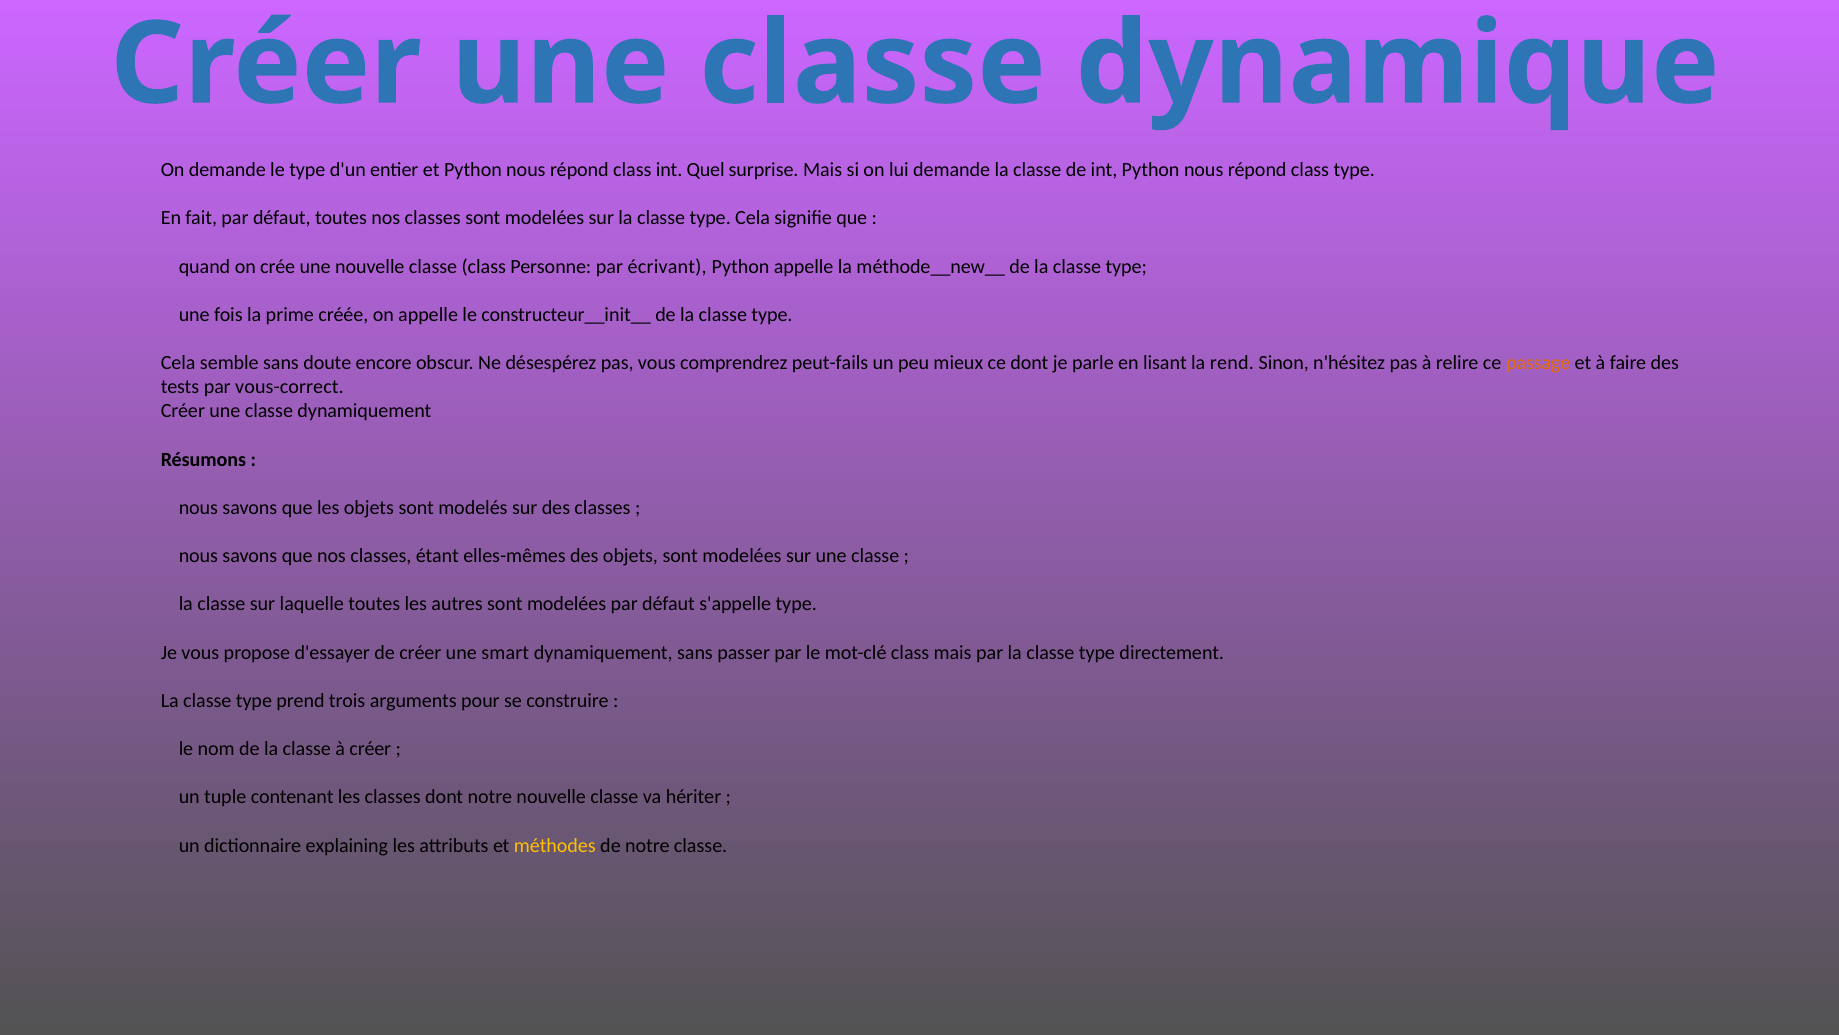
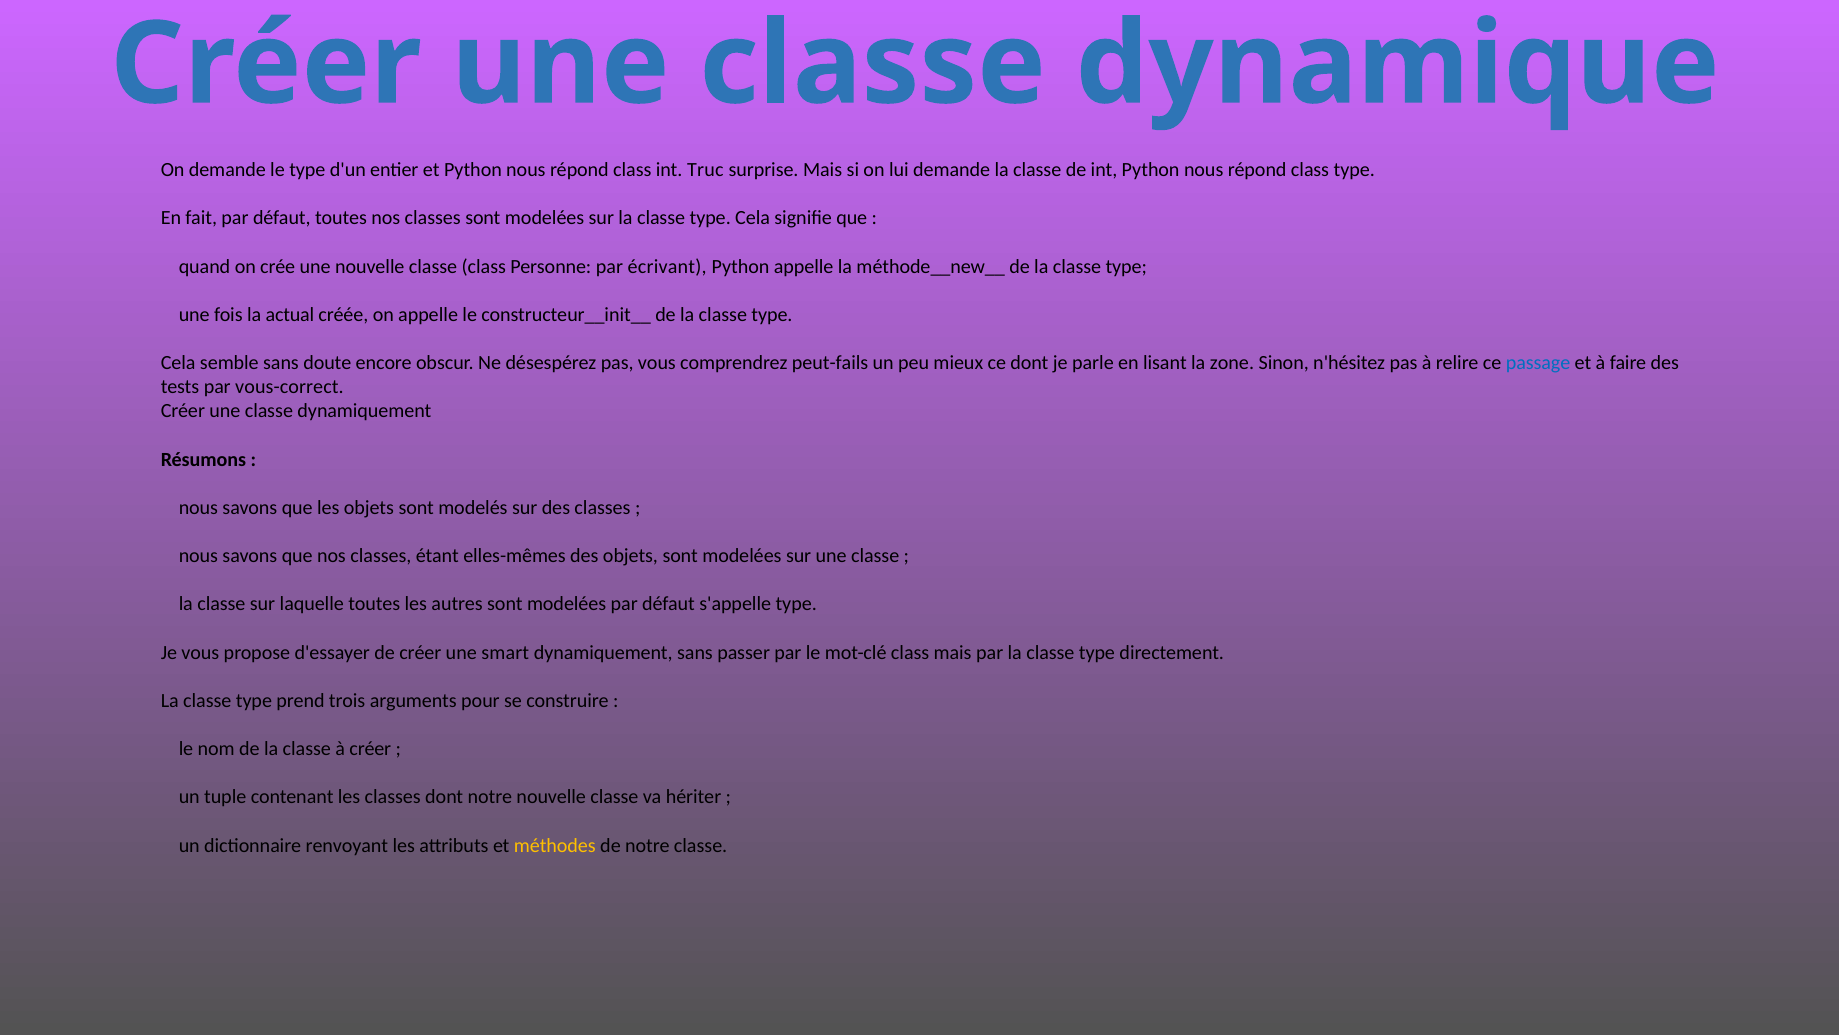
Quel: Quel -> Truc (705, 170)
prime: prime -> actual (290, 315)
rend: rend -> zone (1232, 363)
passage colour: orange -> blue (1538, 363)
explaining: explaining -> renvoyant (347, 845)
